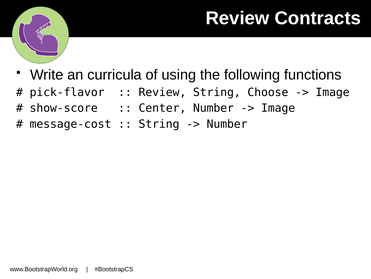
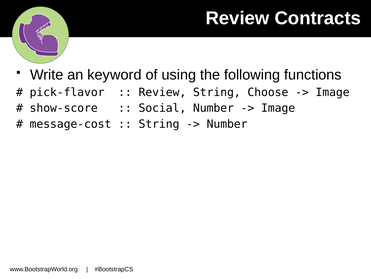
curricula: curricula -> keyword (114, 75)
Center: Center -> Social (162, 108)
